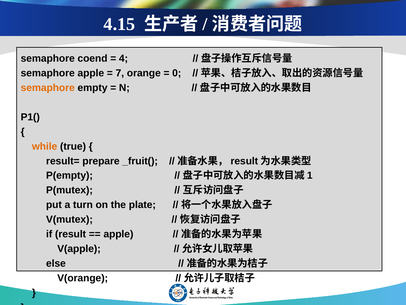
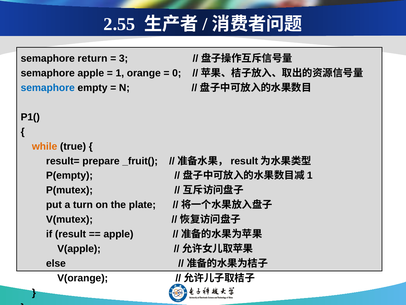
4.15: 4.15 -> 2.55 (119, 24)
coend: coend -> return (92, 58)
4: 4 -> 3 (124, 58)
7: 7 -> 1 (120, 73)
semaphore colour: orange -> blue (48, 88)
